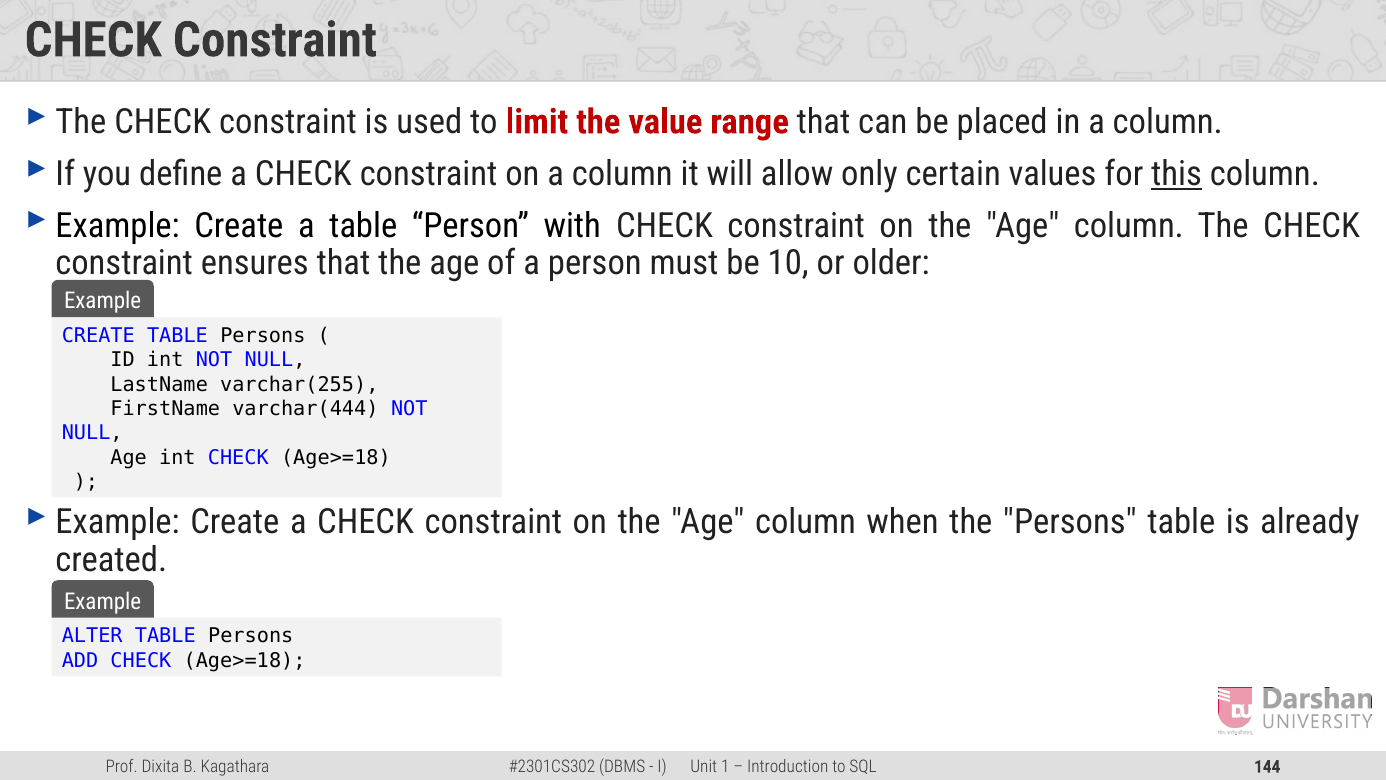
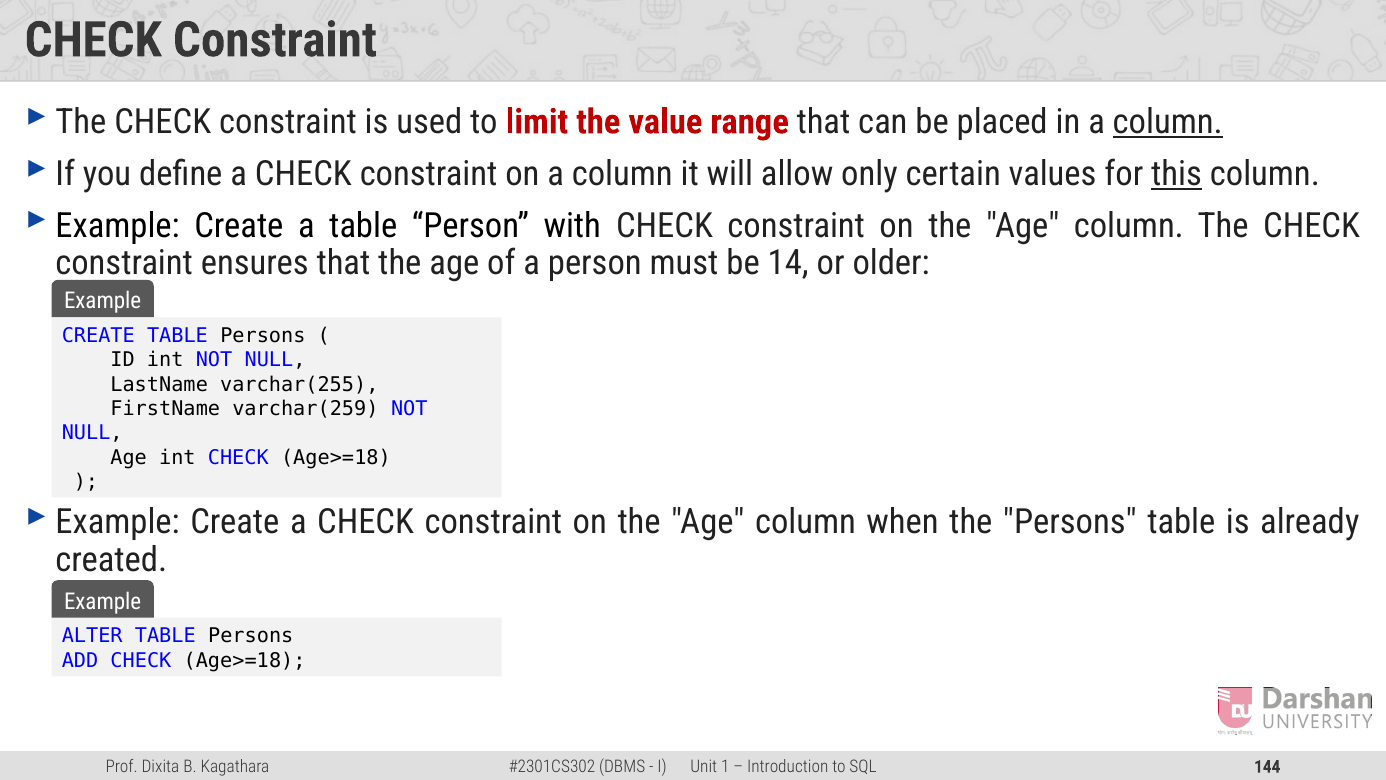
column underline: none -> present (1168, 122)
10: 10 -> 14 (788, 263)
varchar(444: varchar(444 -> varchar(259 (305, 409)
